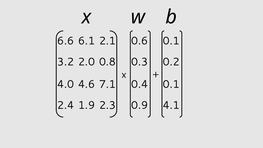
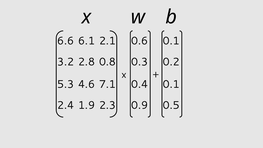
2.0: 2.0 -> 2.8 (87, 62)
4.0: 4.0 -> 5.3 (66, 84)
4.1: 4.1 -> 0.5 (171, 105)
